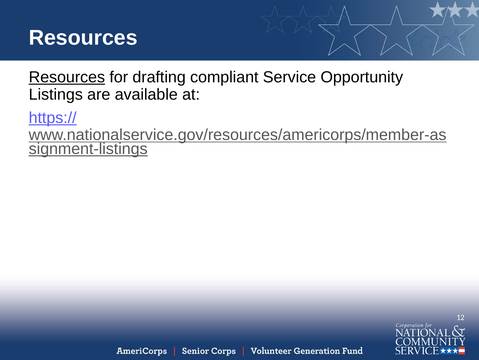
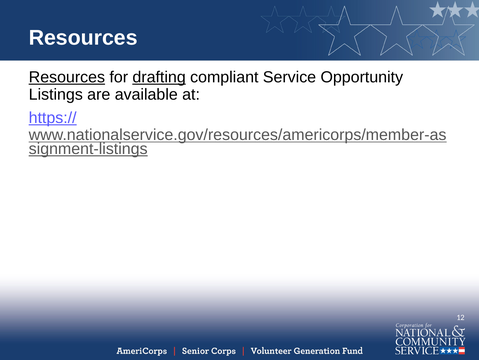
drafting underline: none -> present (159, 77)
